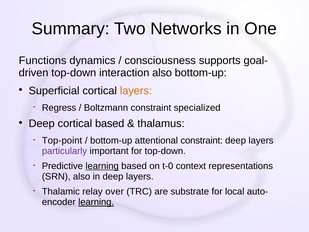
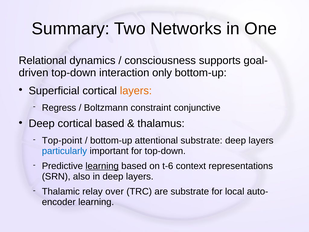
Functions: Functions -> Relational (43, 61)
interaction also: also -> only (162, 73)
specialized: specialized -> conjunctive (197, 108)
attentional constraint: constraint -> substrate (202, 140)
particularly colour: purple -> blue (64, 151)
t-0: t-0 -> t-6 (168, 166)
learning underline: present -> none (96, 202)
